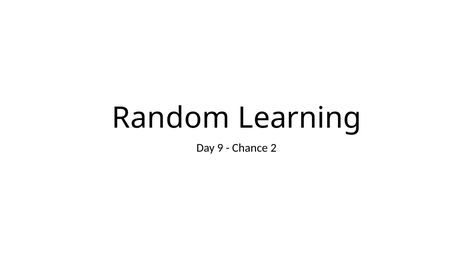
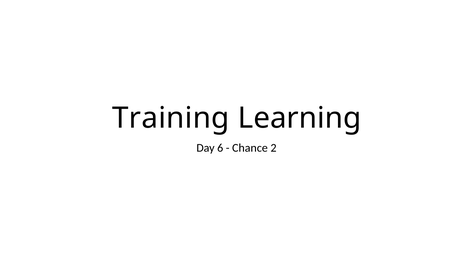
Random: Random -> Training (171, 118)
9: 9 -> 6 (220, 148)
